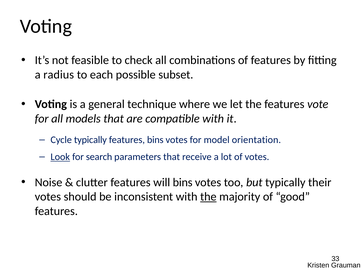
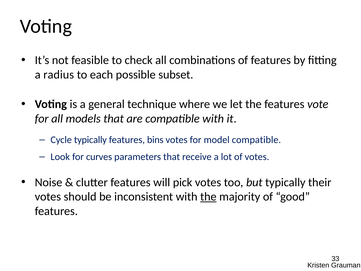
model orientation: orientation -> compatible (256, 140)
Look underline: present -> none (60, 157)
search: search -> curves (99, 157)
will bins: bins -> pick (183, 182)
